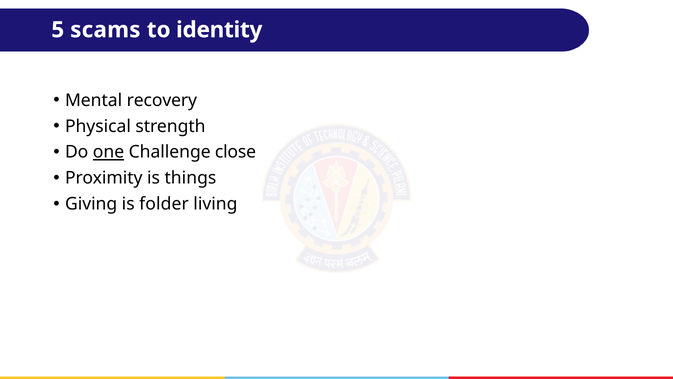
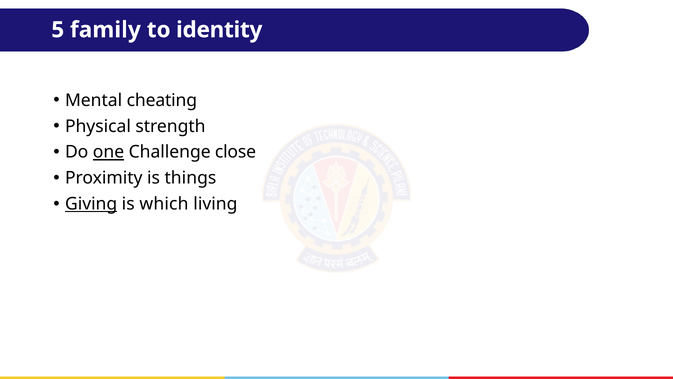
scams: scams -> family (105, 30)
recovery: recovery -> cheating (162, 100)
Giving underline: none -> present (91, 204)
folder: folder -> which (164, 204)
